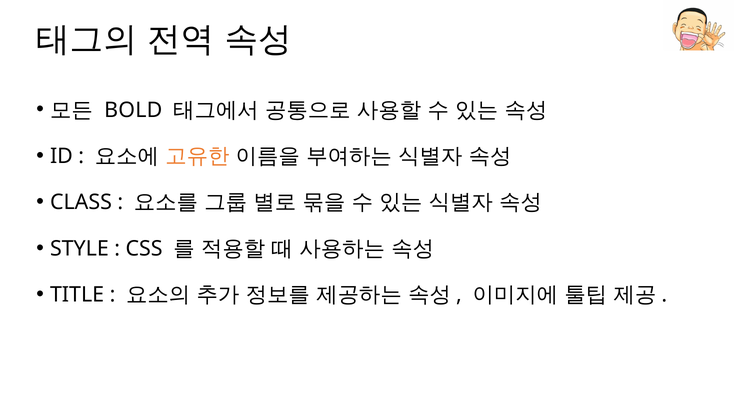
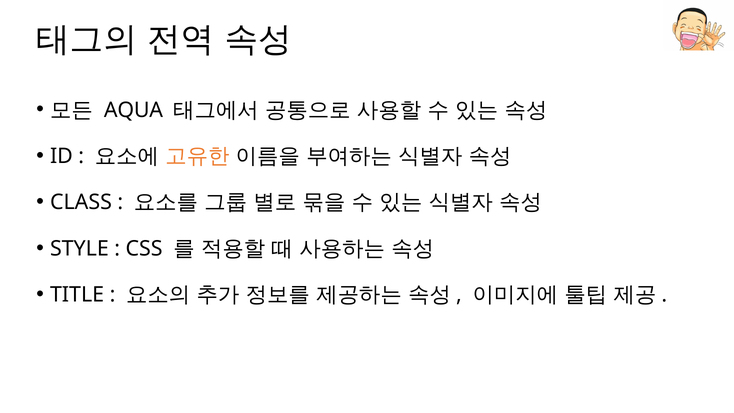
BOLD: BOLD -> AQUA (133, 110)
